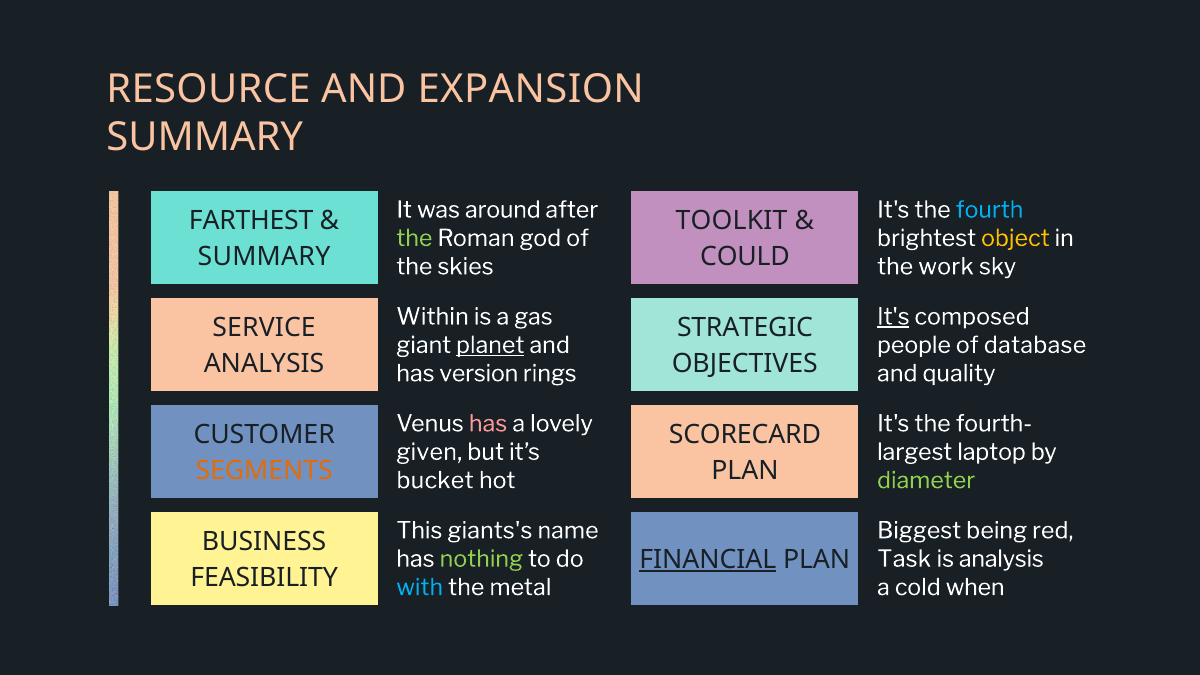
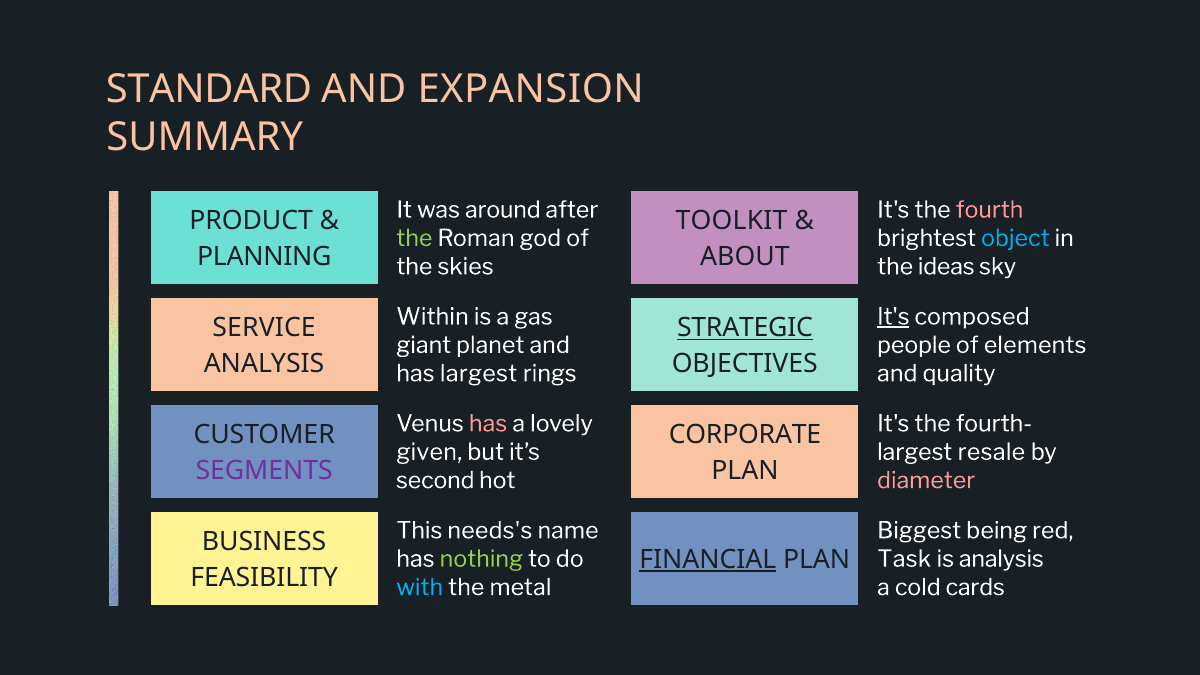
RESOURCE: RESOURCE -> STANDARD (209, 89)
fourth colour: light blue -> pink (990, 210)
FARTHEST: FARTHEST -> PRODUCT (251, 221)
object colour: yellow -> light blue (1015, 238)
SUMMARY: SUMMARY -> PLANNING (264, 257)
COULD: COULD -> ABOUT (745, 257)
work: work -> ideas (946, 267)
STRATEGIC underline: none -> present (745, 328)
planet underline: present -> none (490, 345)
database: database -> elements (1035, 345)
has version: version -> largest (479, 374)
SCORECARD: SCORECARD -> CORPORATE (745, 435)
laptop: laptop -> resale (991, 452)
SEGMENTS colour: orange -> purple (264, 471)
bucket: bucket -> second (435, 481)
diameter colour: light green -> pink (926, 481)
giants's: giants's -> needs's (490, 531)
when: when -> cards (975, 587)
